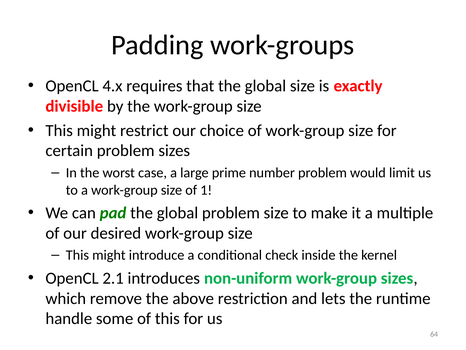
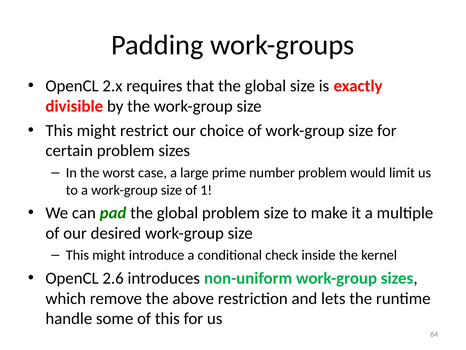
4.x: 4.x -> 2.x (112, 86)
2.1: 2.1 -> 2.6 (113, 278)
